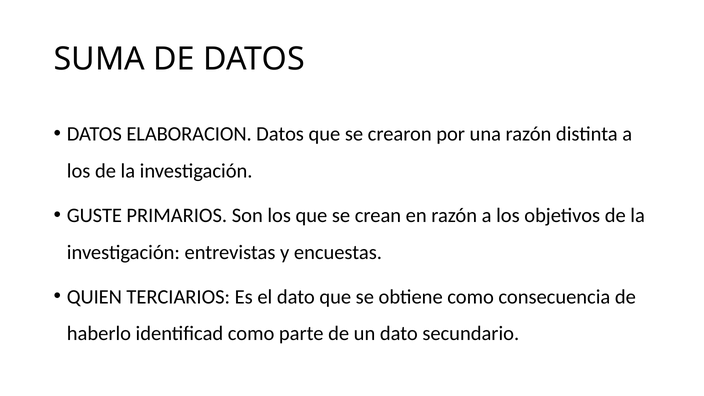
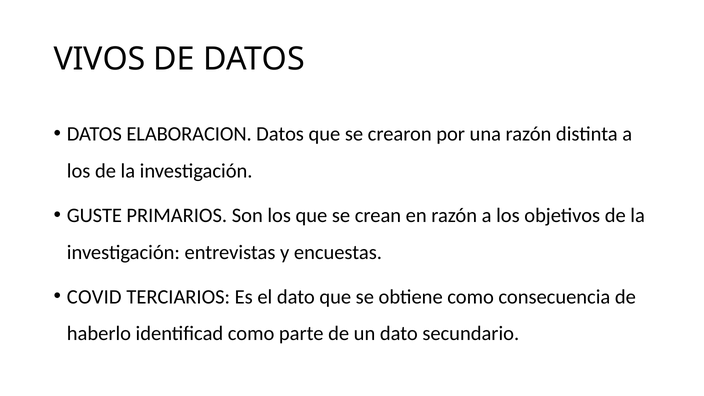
SUMA: SUMA -> VIVOS (99, 59)
QUIEN: QUIEN -> COVID (94, 297)
